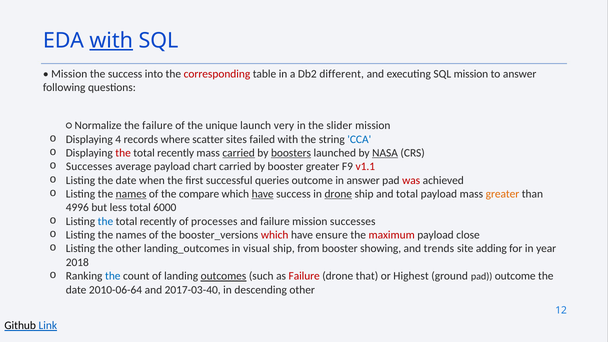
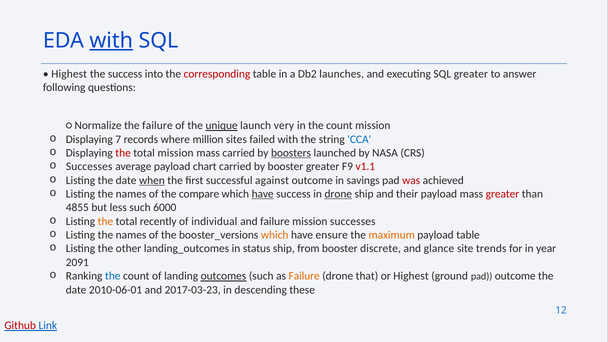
Mission: Mission -> Highest (69, 74)
different: different -> launches (342, 74)
SQL mission: mission -> greater (471, 74)
unique underline: none -> present (222, 126)
in the slider: slider -> count (339, 126)
4: 4 -> 7 (118, 139)
scatter: scatter -> million (208, 139)
recently: recently -> mission (176, 153)
carried underline: present -> none (239, 153)
NASA underline: present -> none (385, 153)
when underline: none -> present (152, 180)
queries: queries -> against (272, 180)
in answer: answer -> savings (363, 180)
names underline: present -> none (131, 194)
and total: total -> their (407, 194)
greater colour: orange -> red (502, 194)
4996: 4996 -> 4855 (77, 208)
less total: total -> such (140, 208)
the colour: blue -> orange (105, 221)
processes: processes -> individual (214, 221)
which colour: red -> orange (275, 235)
maximum colour: red -> orange (392, 235)
payload close: close -> table (468, 235)
visual: visual -> status (257, 249)
showing: showing -> discrete (381, 249)
trends: trends -> glance (439, 249)
adding: adding -> trends (491, 249)
2018: 2018 -> 2091 (77, 262)
Failure colour: red -> orange (304, 276)
2010-06-64: 2010-06-64 -> 2010-06-01 (116, 290)
2017-03-40: 2017-03-40 -> 2017-03-23 (193, 290)
descending other: other -> these (302, 290)
Github colour: black -> red (20, 326)
